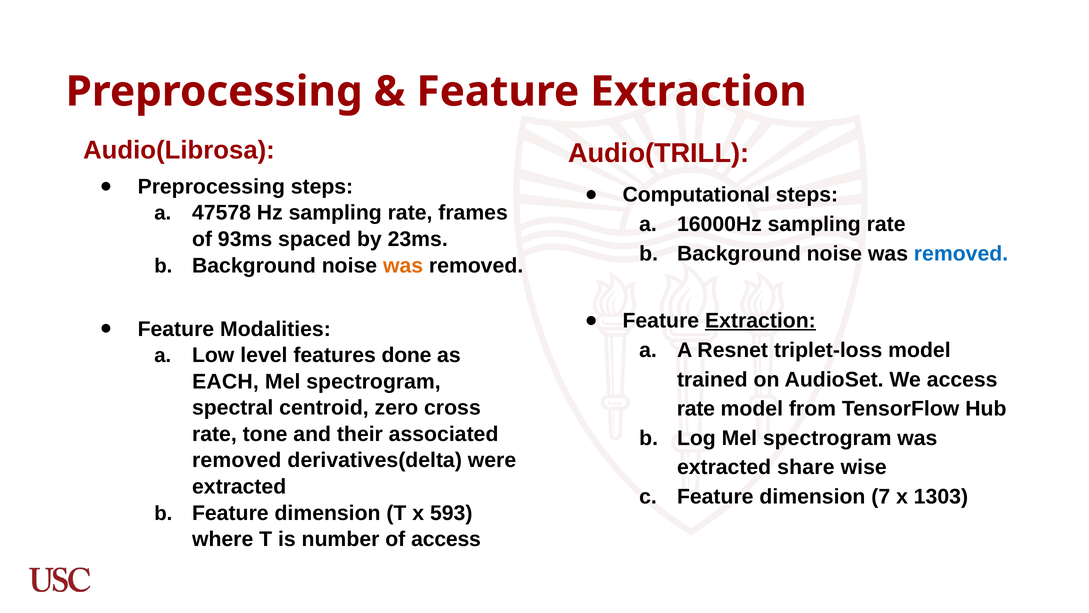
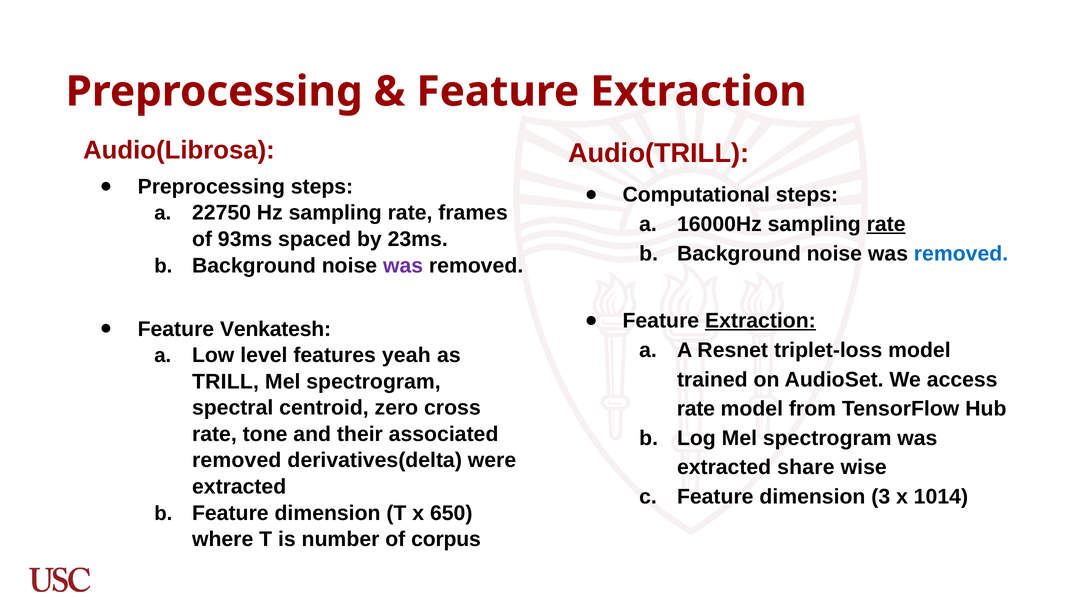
47578: 47578 -> 22750 (222, 213)
rate underline: none -> present (886, 224)
was colour: orange -> purple (403, 265)
Modalities: Modalities -> Venkatesh (276, 329)
done: done -> yeah (406, 355)
EACH: EACH -> TRILL (225, 381)
7: 7 -> 3 (881, 496)
1303: 1303 -> 1014 (941, 496)
593: 593 -> 650 (451, 513)
of access: access -> corpus (446, 539)
